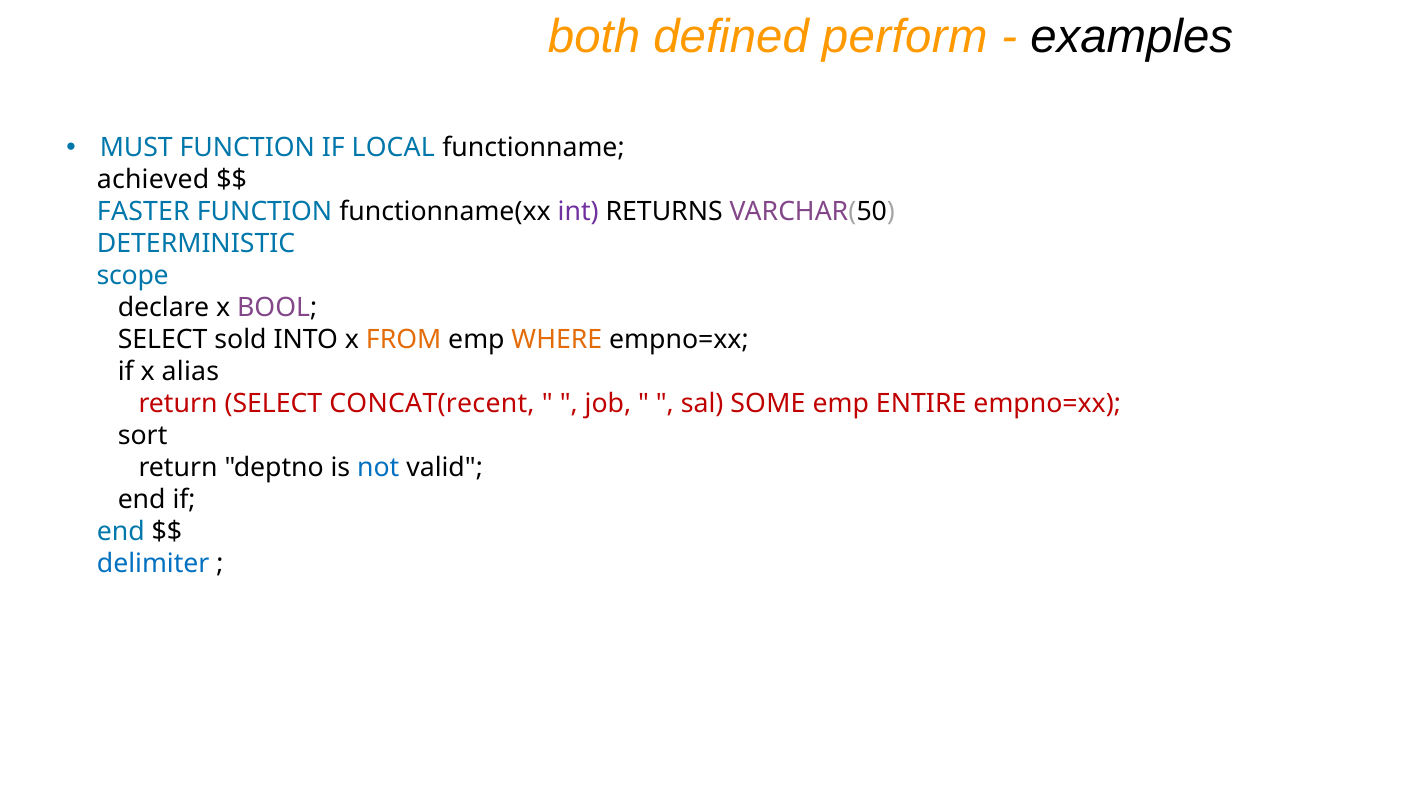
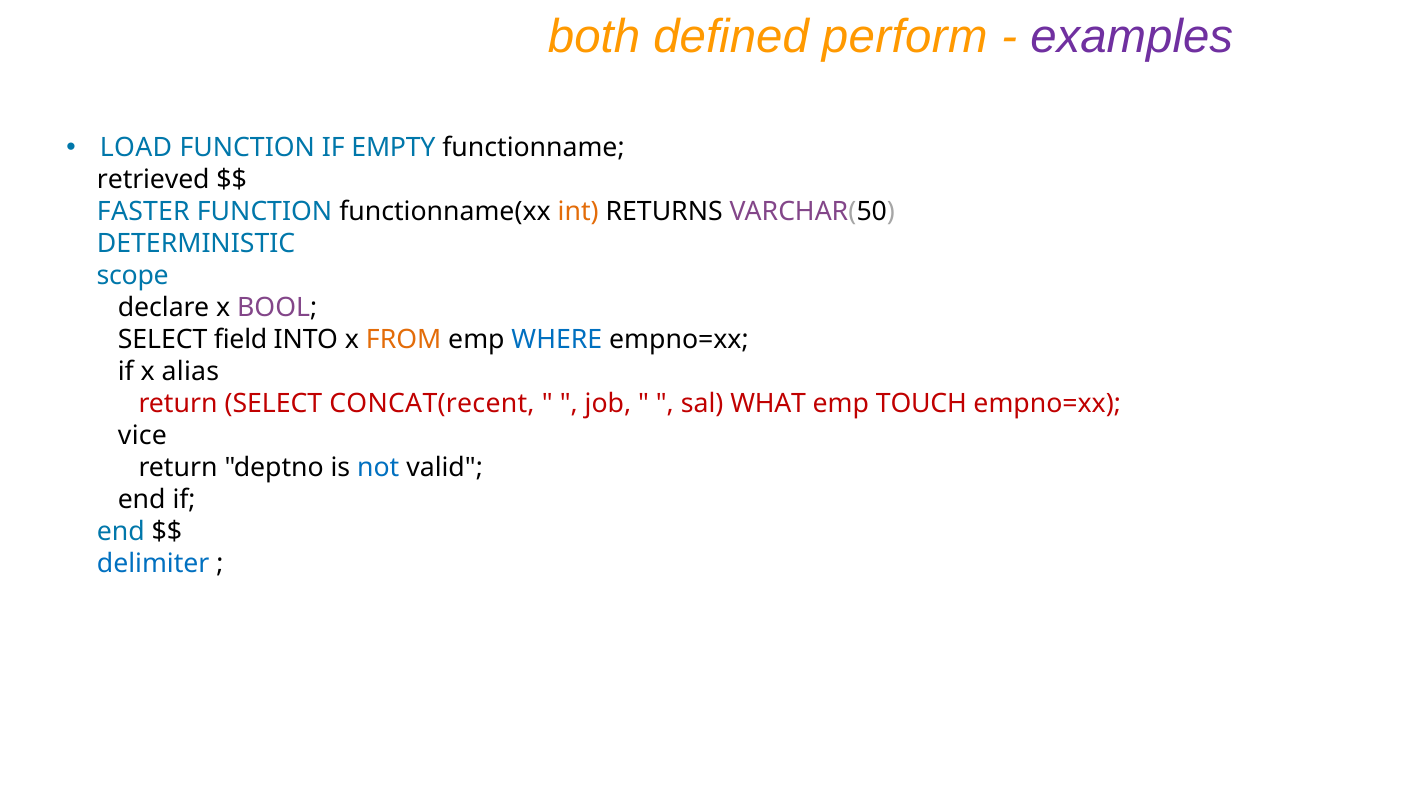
examples colour: black -> purple (1132, 37)
MUST: MUST -> LOAD (136, 148)
LOCAL: LOCAL -> EMPTY (393, 148)
achieved: achieved -> retrieved (153, 180)
int colour: purple -> orange (578, 212)
sold: sold -> field (241, 340)
WHERE colour: orange -> blue (557, 340)
SOME: SOME -> WHAT (768, 404)
ENTIRE: ENTIRE -> TOUCH (921, 404)
sort: sort -> vice (142, 436)
